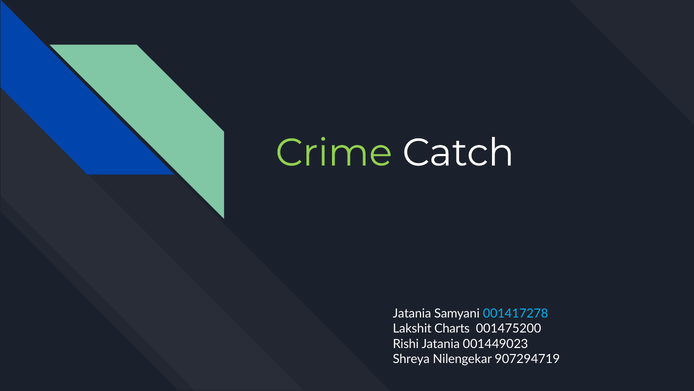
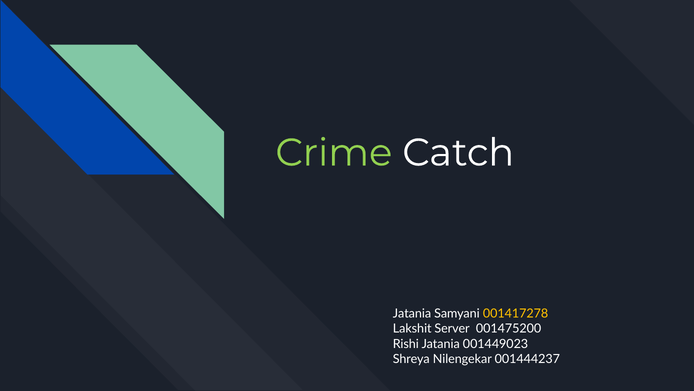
001417278 colour: light blue -> yellow (516, 313)
Charts: Charts -> Server (452, 328)
907294719: 907294719 -> 001444237 (527, 358)
